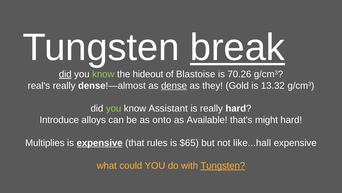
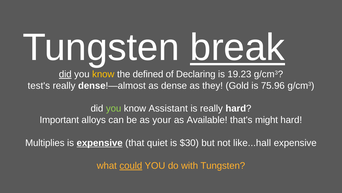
know colour: light green -> yellow (103, 74)
hideout: hideout -> defined (148, 74)
Blastoise: Blastoise -> Declaring (196, 74)
70.26: 70.26 -> 19.23 (239, 74)
real's: real's -> test's (39, 85)
dense underline: present -> none (174, 85)
13.32: 13.32 -> 75.96 (273, 85)
Introduce: Introduce -> Important (59, 120)
onto: onto -> your (162, 120)
rules: rules -> quiet (157, 142)
$65: $65 -> $30 (189, 142)
could underline: none -> present (131, 165)
Tungsten underline: present -> none (223, 165)
